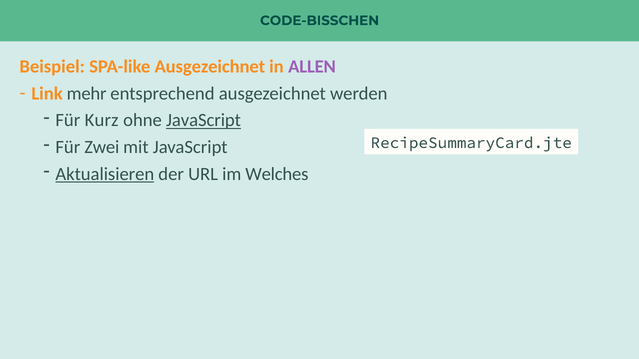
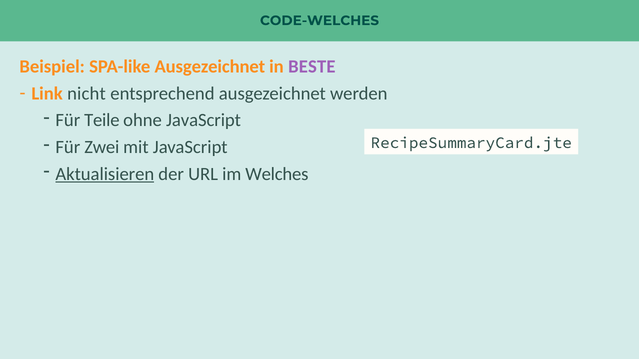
CODE-BISSCHEN: CODE-BISSCHEN -> CODE-WELCHES (320, 21)
ALLEN: ALLEN -> BESTE (312, 67)
mehr: mehr -> nicht (86, 94)
Kurz: Kurz -> Teile (102, 120)
JavaScript underline: present -> none (204, 120)
